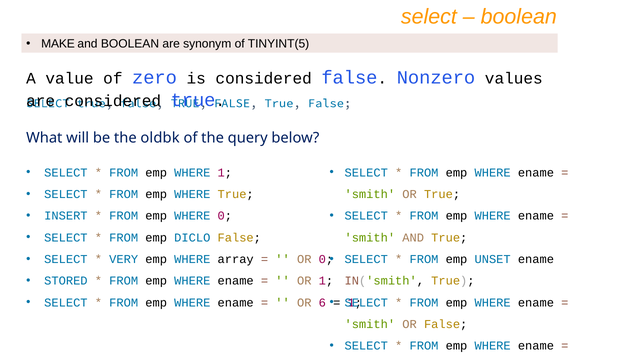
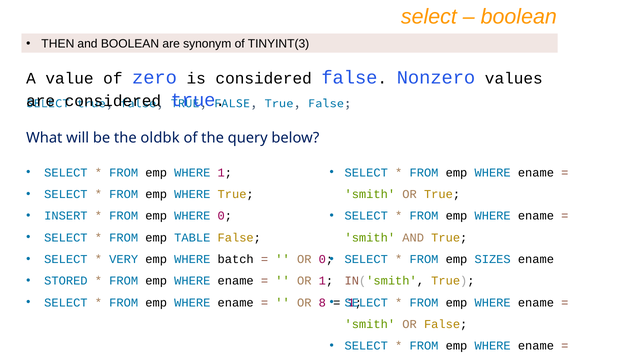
MAKE: MAKE -> THEN (58, 44)
TINYINT(5: TINYINT(5 -> TINYINT(3 (279, 44)
DICLO: DICLO -> TABLE (192, 238)
array: array -> batch (236, 259)
UNSET: UNSET -> SIZES (493, 259)
6: 6 -> 8 (322, 303)
